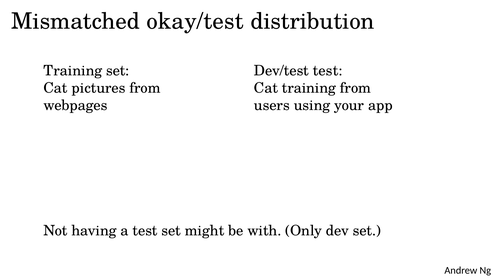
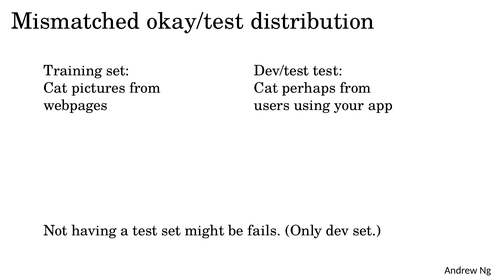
Cat training: training -> perhaps (309, 88)
with: with -> fails (264, 231)
